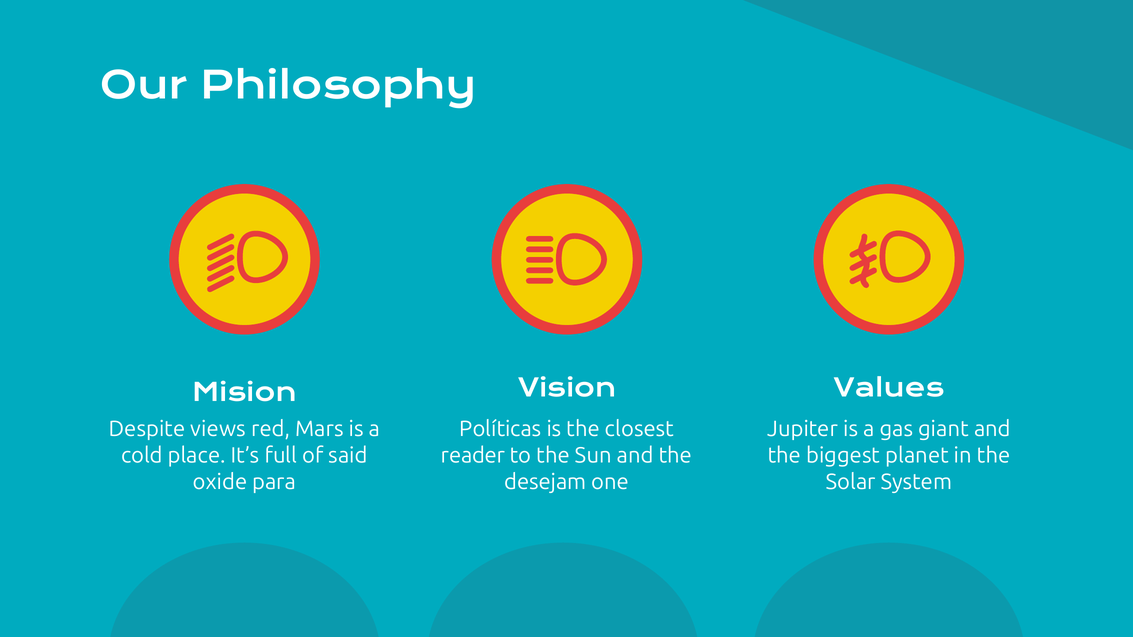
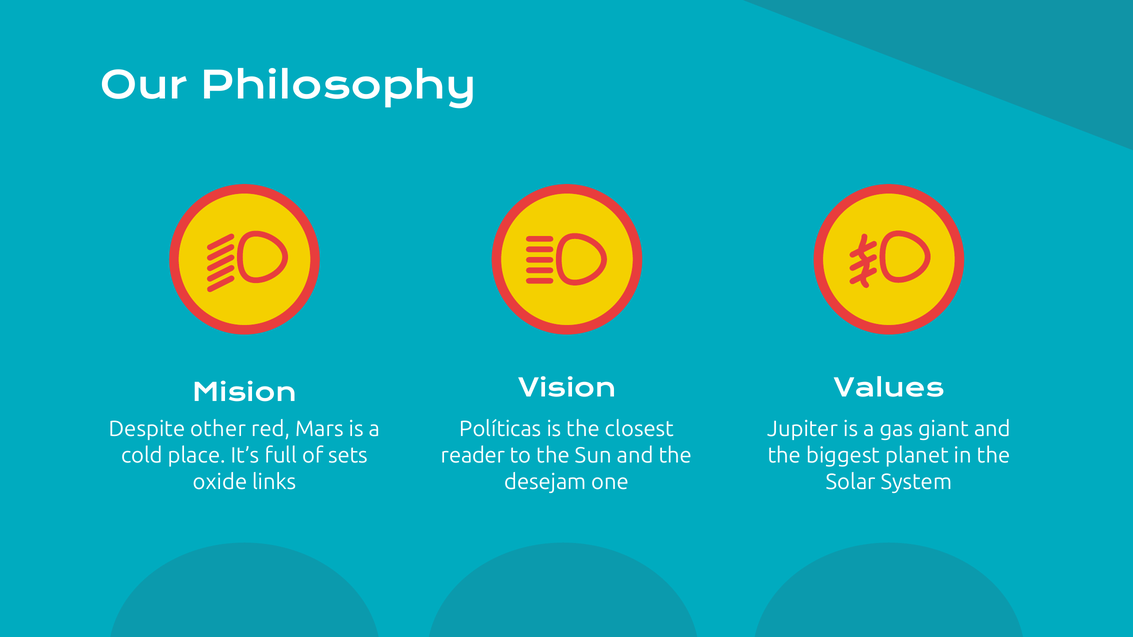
views: views -> other (218, 429)
said: said -> sets (348, 456)
para: para -> links (274, 482)
